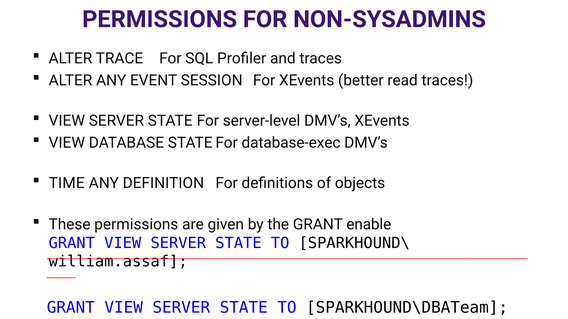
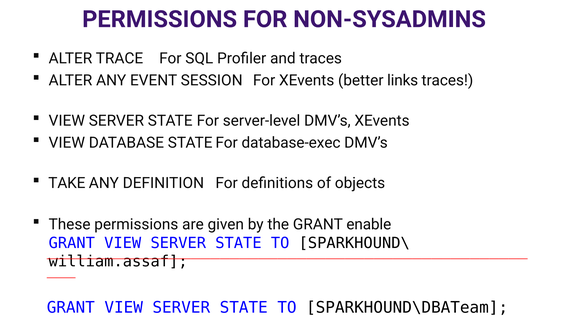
read: read -> links (403, 81)
TIME: TIME -> TAKE (67, 184)
